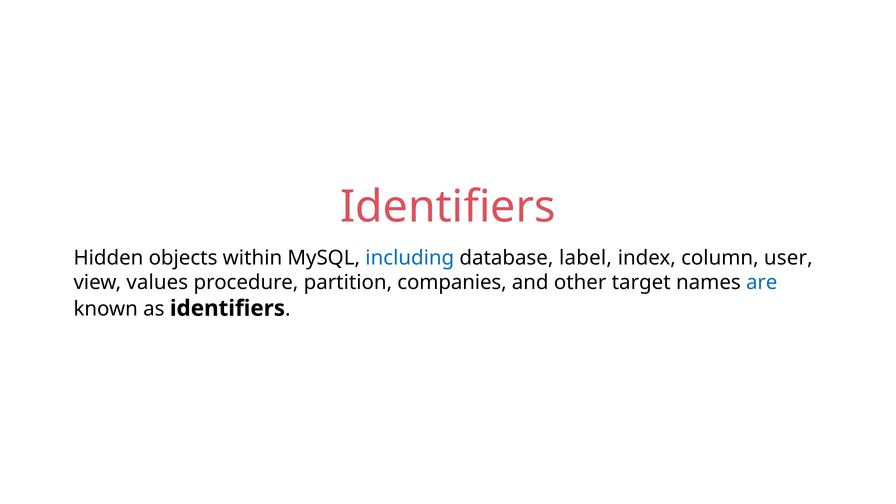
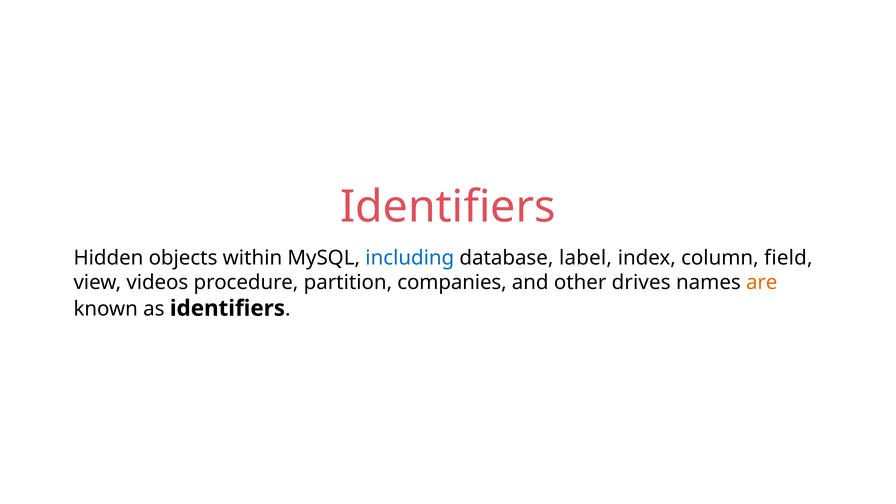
user: user -> field (788, 258)
values: values -> videos (157, 283)
target: target -> drives (641, 283)
are colour: blue -> orange (762, 283)
